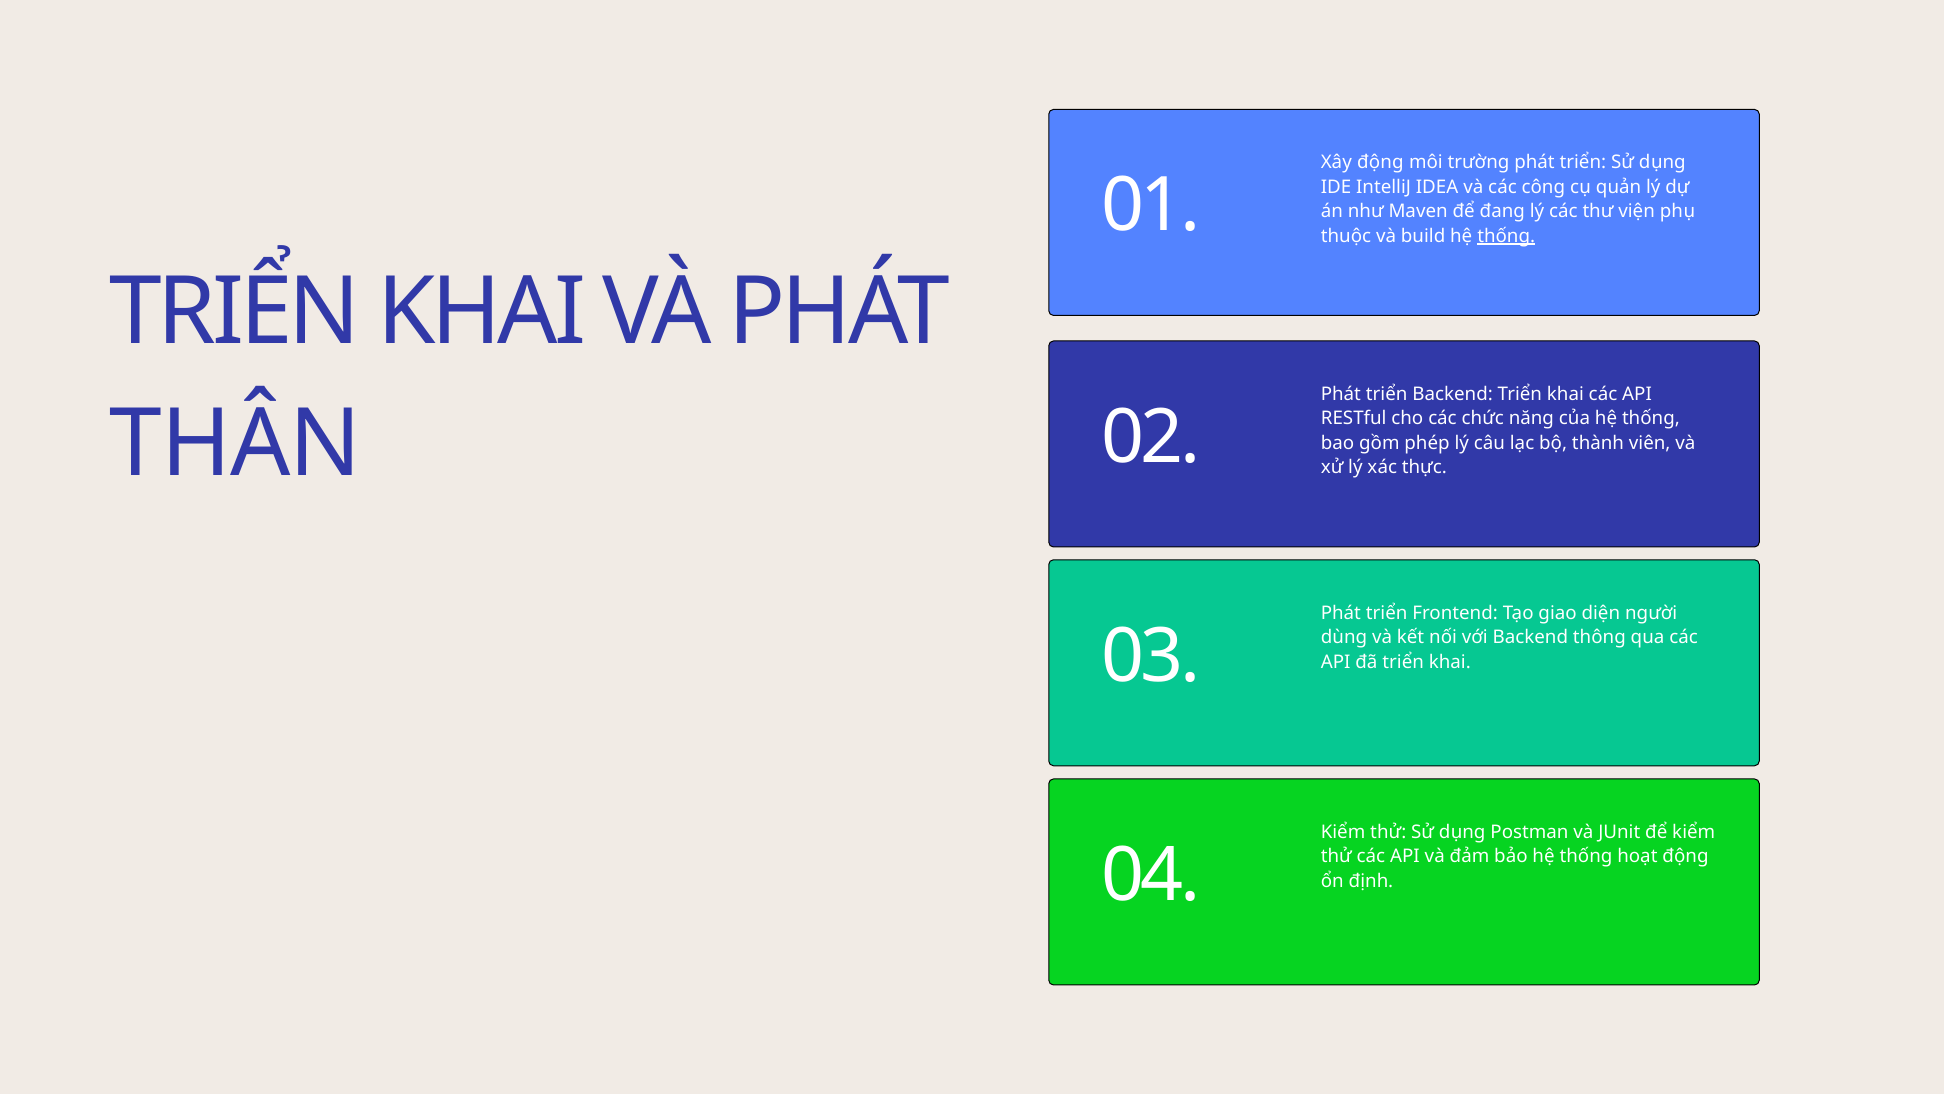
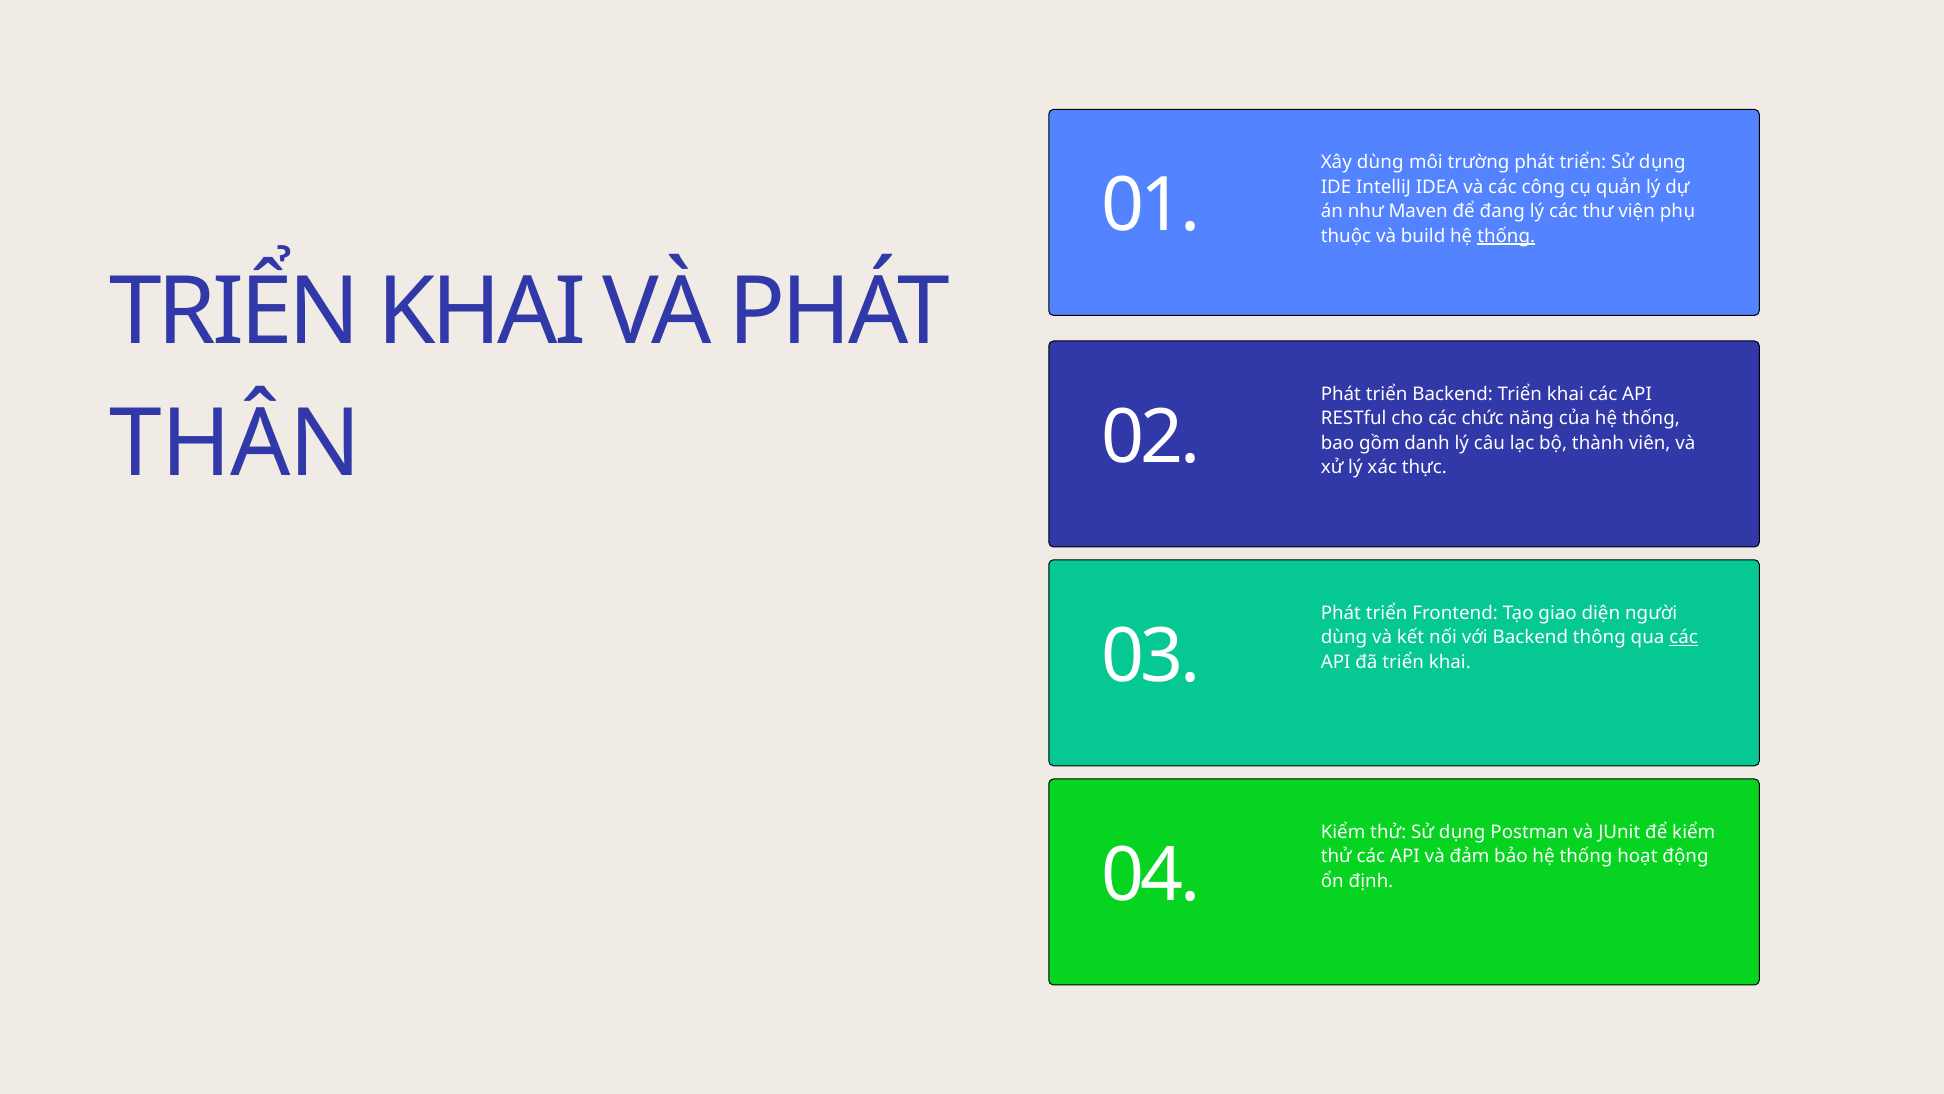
Xây động: động -> dùng (1380, 163)
phép: phép -> danh (1427, 443)
các underline: none -> present (1684, 637)
